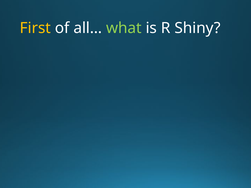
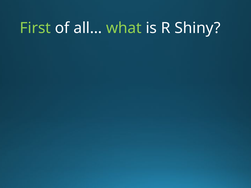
First colour: yellow -> light green (35, 28)
